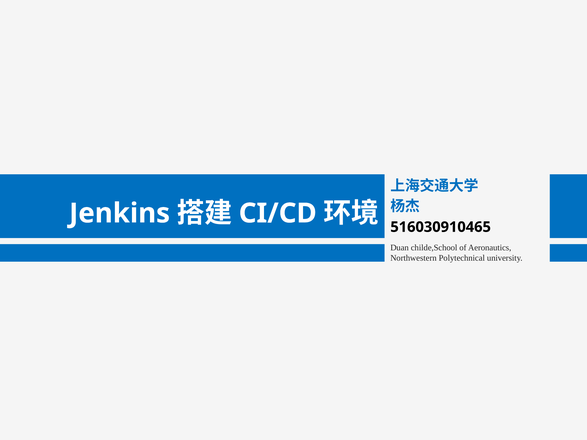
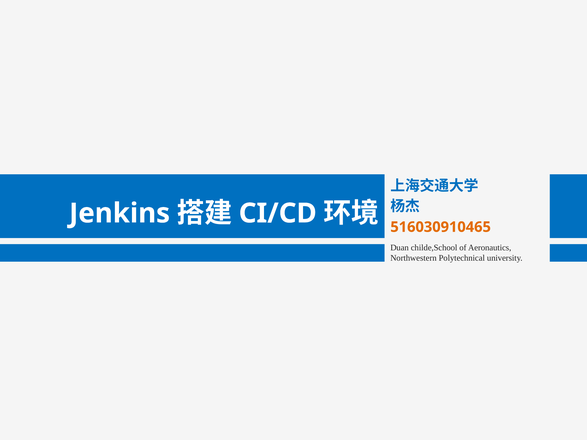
516030910465 colour: black -> orange (441, 227)
